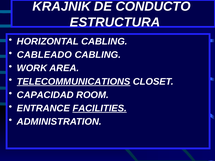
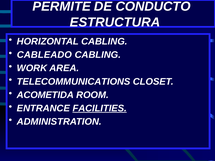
KRAJNIK: KRAJNIK -> PERMITE (62, 6)
TELECOMMUNICATIONS underline: present -> none (74, 82)
CAPACIDAD: CAPACIDAD -> ACOMETIDA (45, 95)
